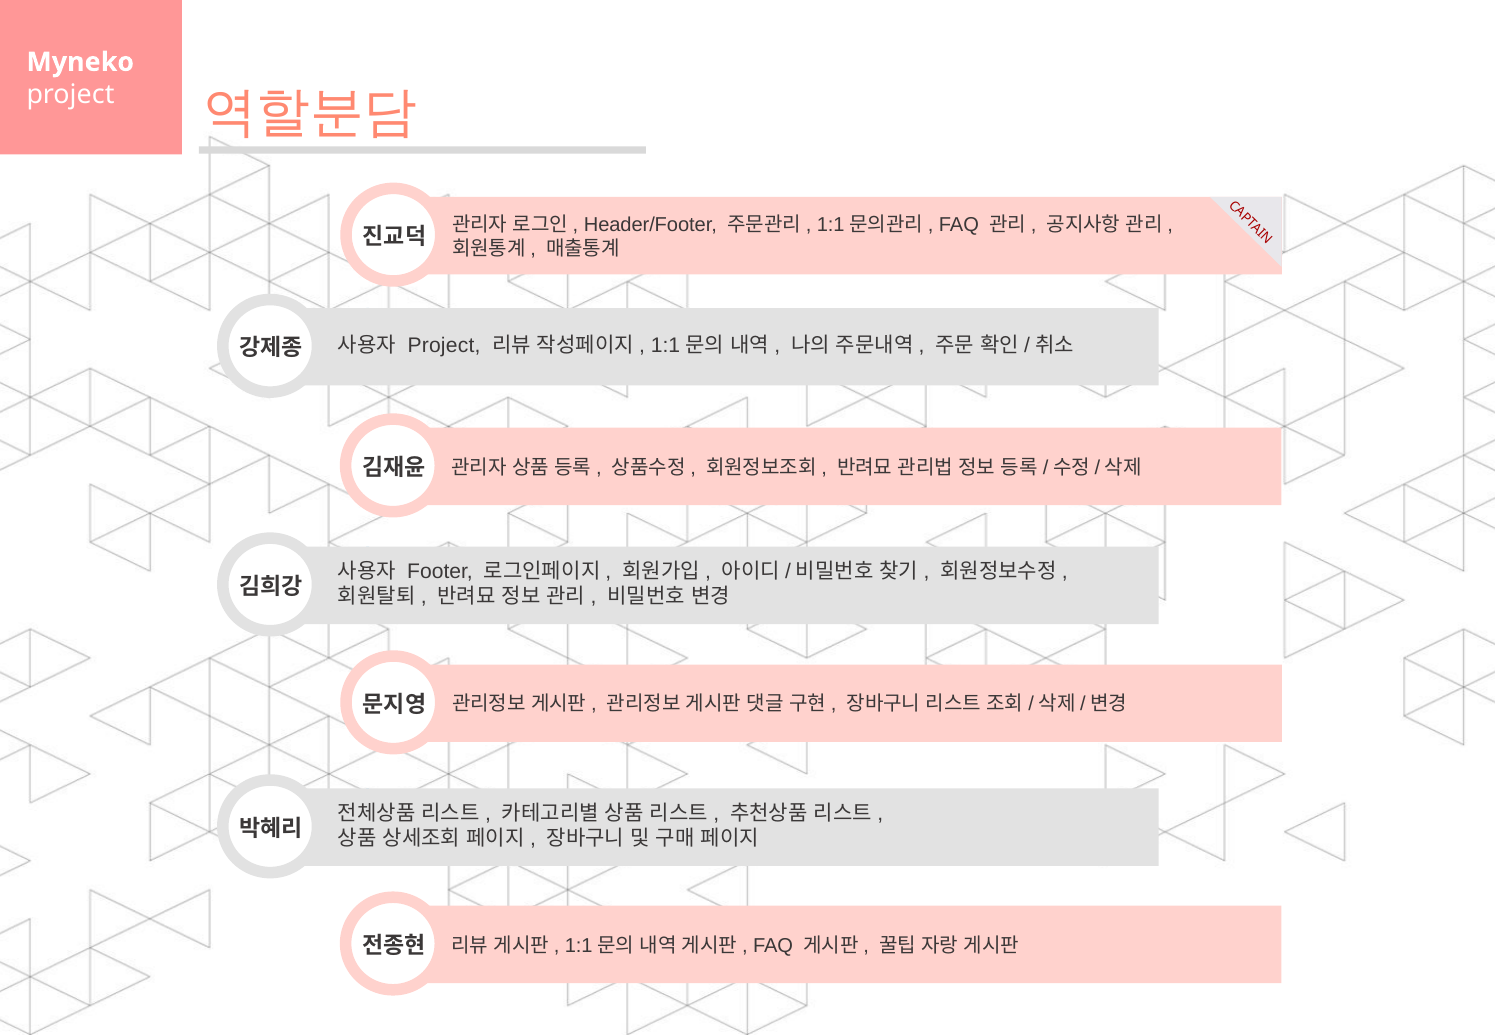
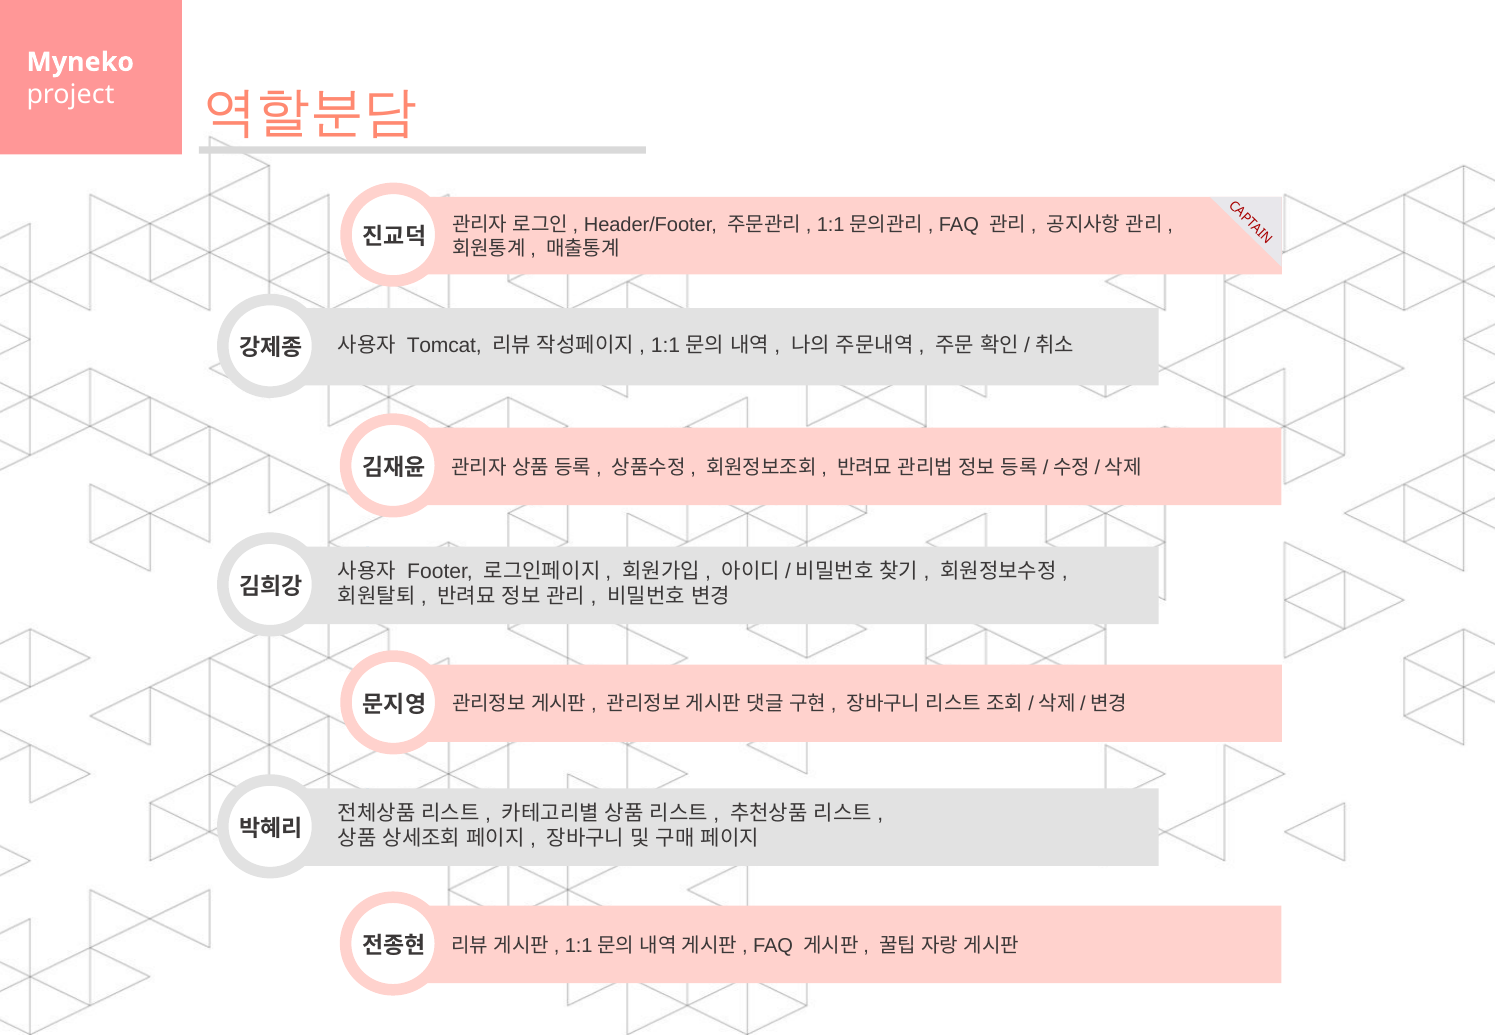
Project: Project -> Tomcat (444, 346)
